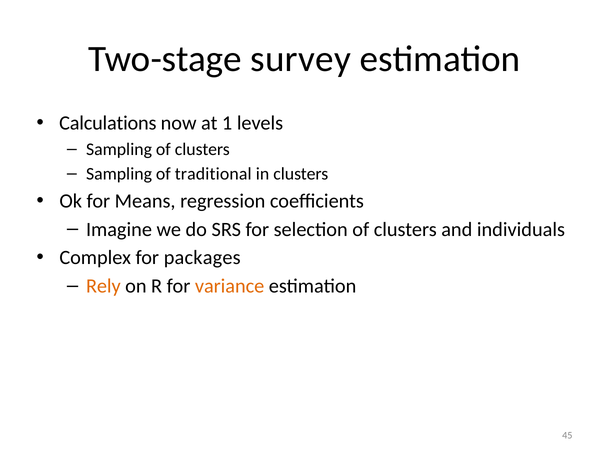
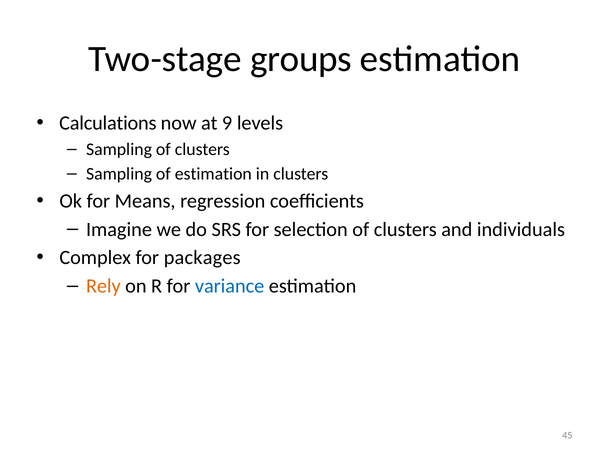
survey: survey -> groups (301, 59)
1: 1 -> 9 (227, 123)
of traditional: traditional -> estimation (213, 174)
variance colour: orange -> blue (230, 287)
